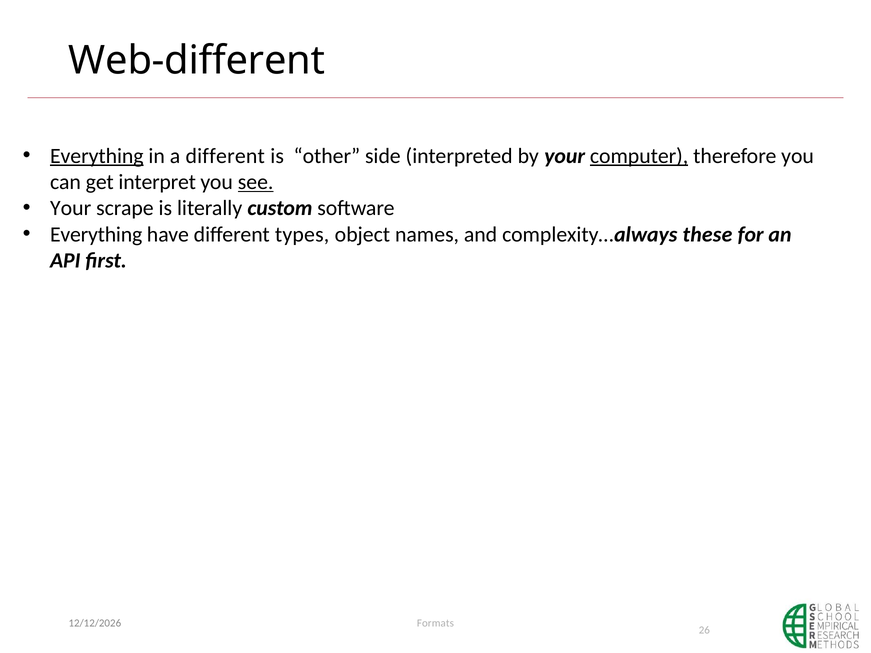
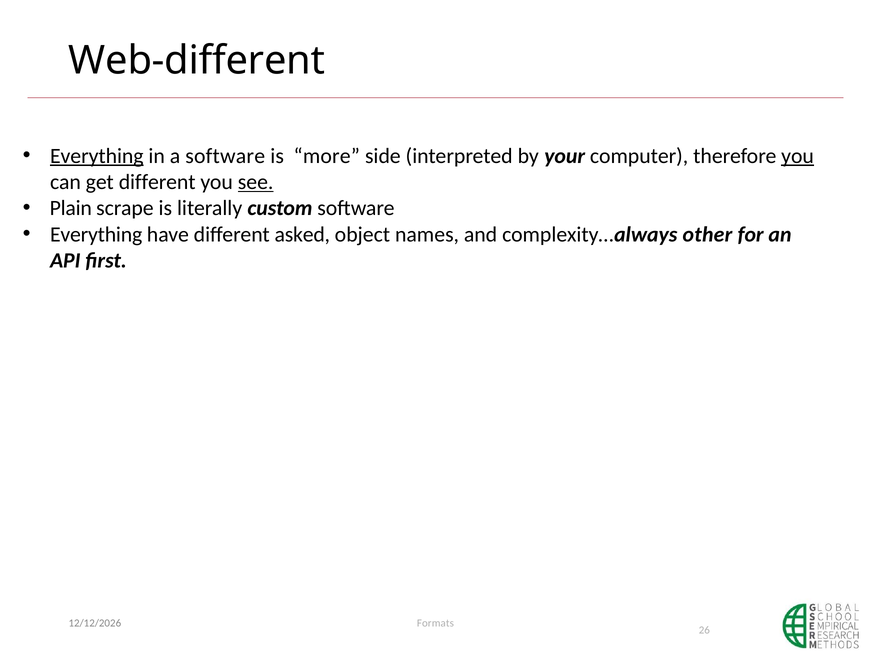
a different: different -> software (225, 156)
other: other -> more (327, 156)
computer underline: present -> none (639, 156)
you underline: none -> present (798, 156)
get interpret: interpret -> different (157, 182)
Your: Your -> Plain (71, 208)
types: types -> asked (302, 234)
these: these -> other (707, 234)
